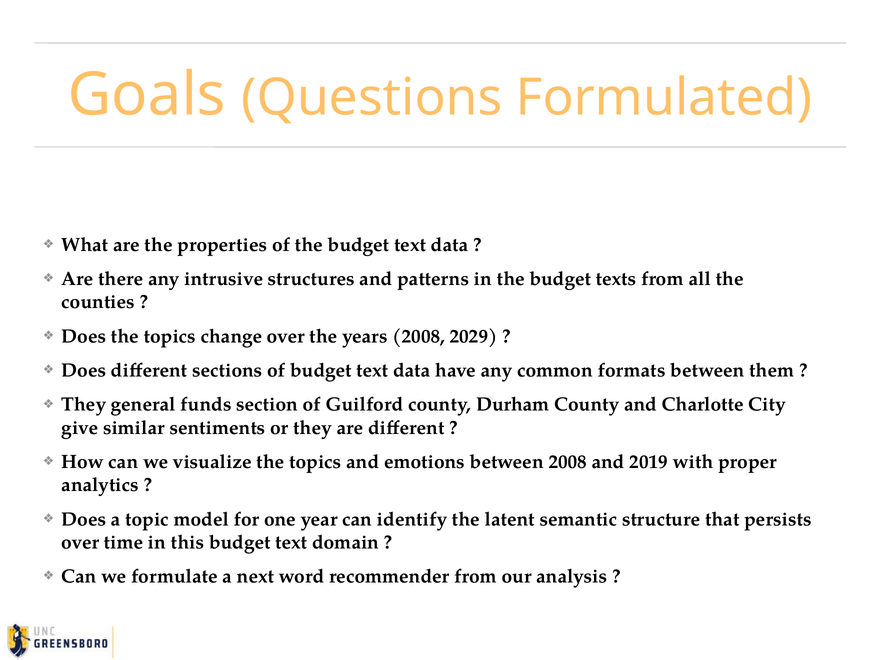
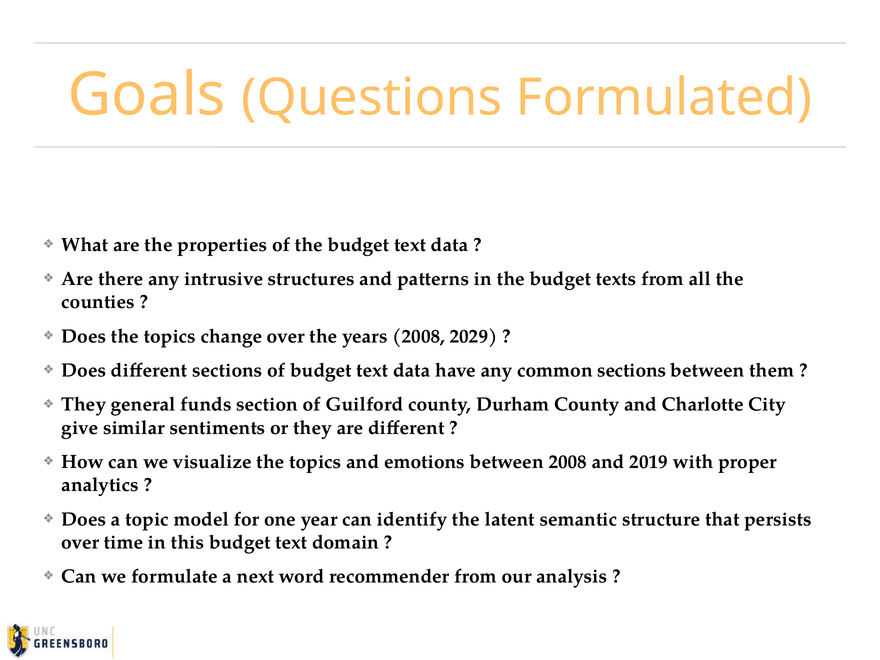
common formats: formats -> sections (632, 370)
